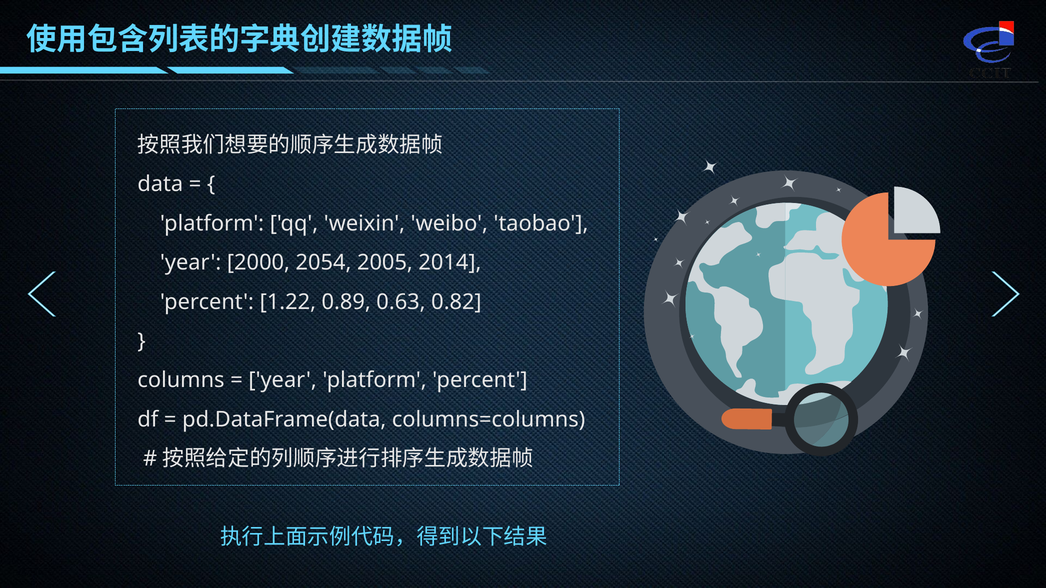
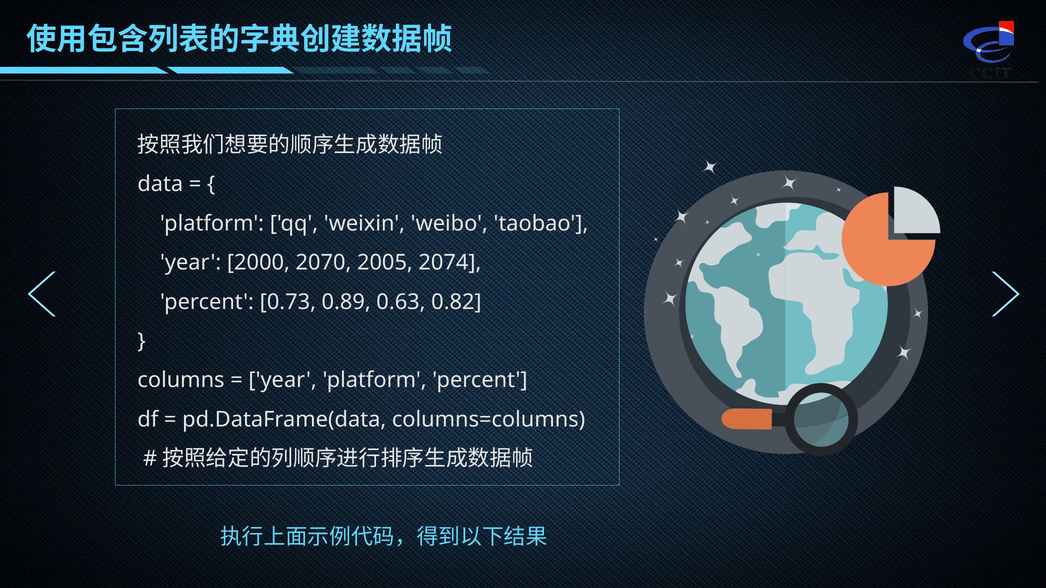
2054: 2054 -> 2070 (323, 263)
2014: 2014 -> 2074 (450, 263)
1.22: 1.22 -> 0.73 (288, 302)
